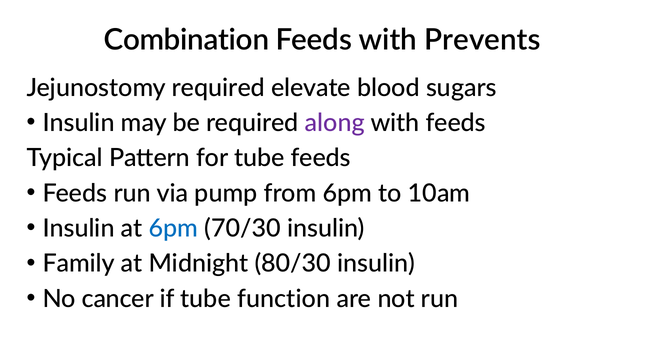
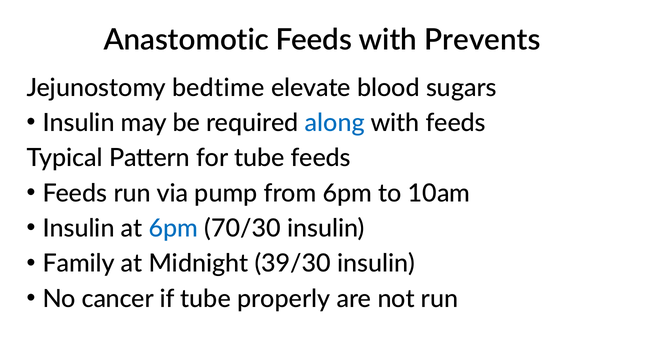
Combination: Combination -> Anastomotic (186, 40)
Jejunostomy required: required -> bedtime (218, 88)
along colour: purple -> blue (335, 123)
80/30: 80/30 -> 39/30 (293, 264)
function: function -> properly (284, 299)
